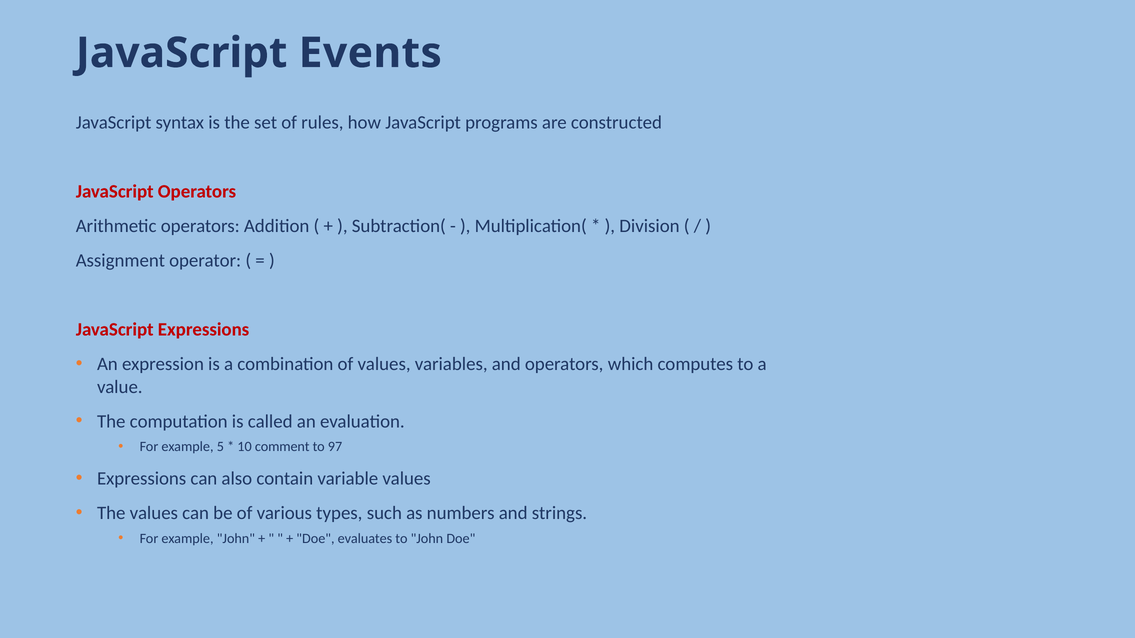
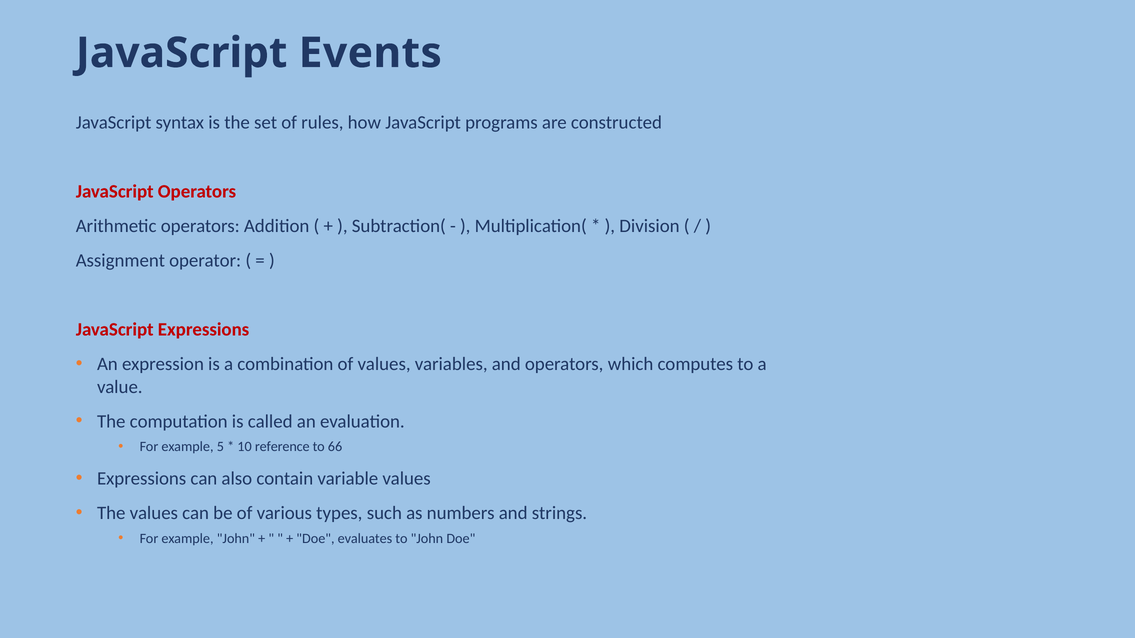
comment: comment -> reference (282, 447)
97: 97 -> 66 (335, 447)
